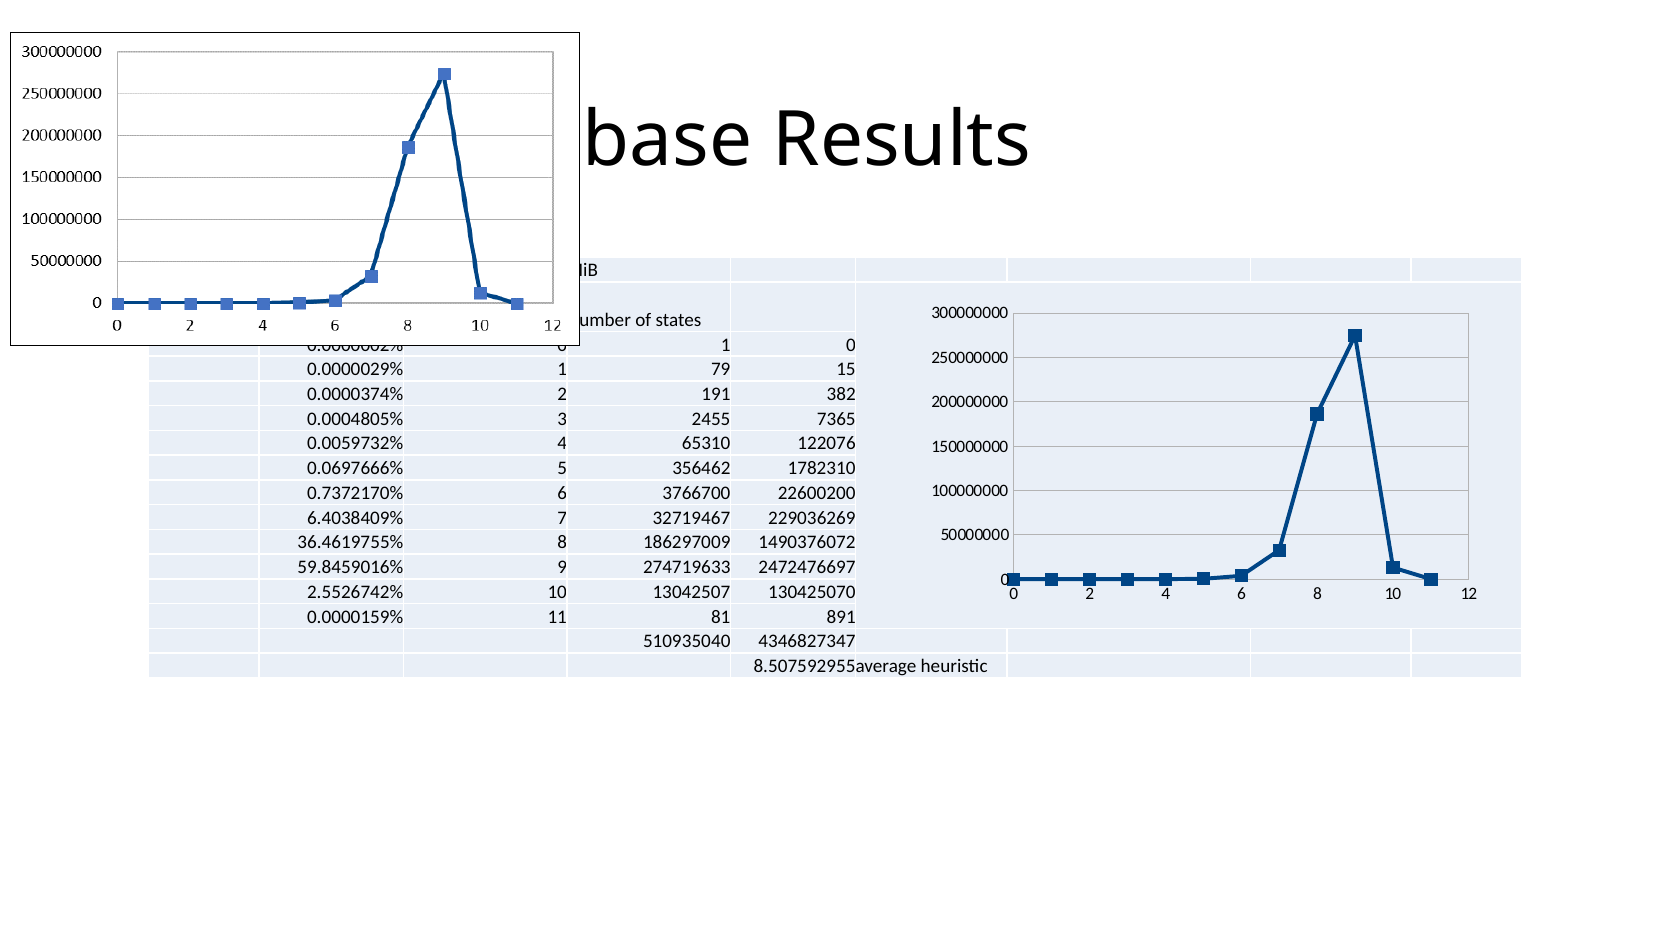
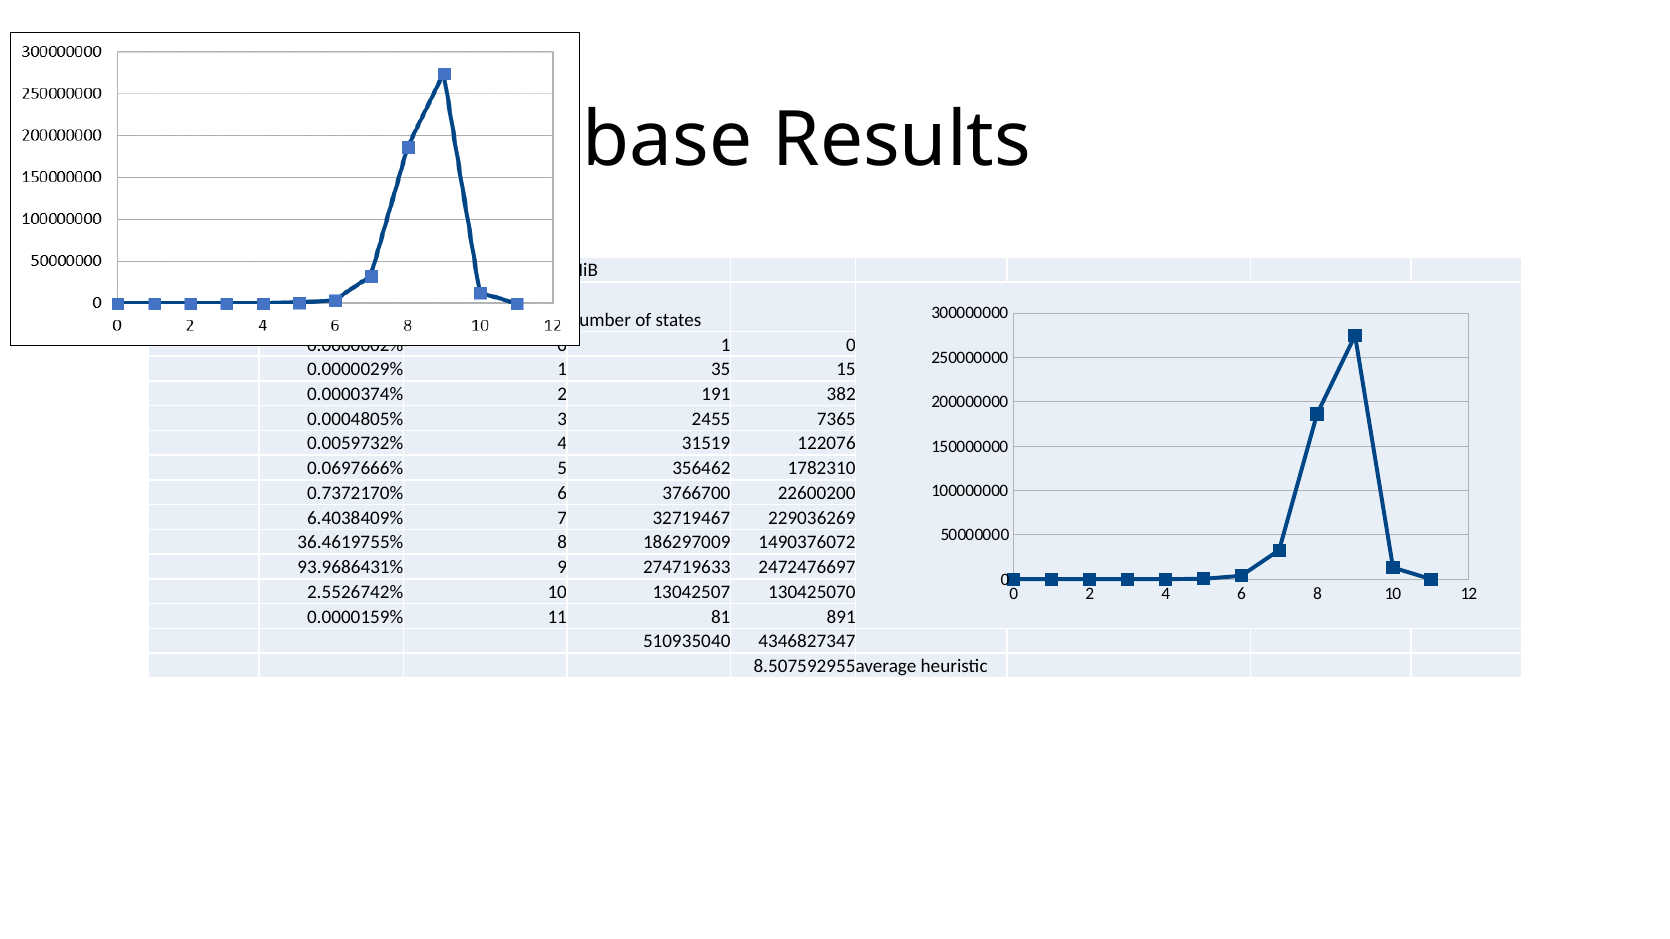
79: 79 -> 35 (721, 370)
65310: 65310 -> 31519 (706, 444)
59.8459016%: 59.8459016% -> 93.9686431% (350, 568)
